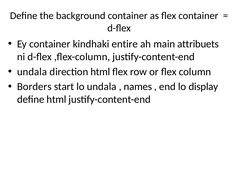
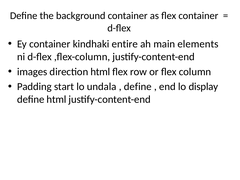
attribuets: attribuets -> elements (198, 44)
undala: undala -> images (32, 72)
Borders: Borders -> Padding (34, 87)
names: names -> define (138, 87)
